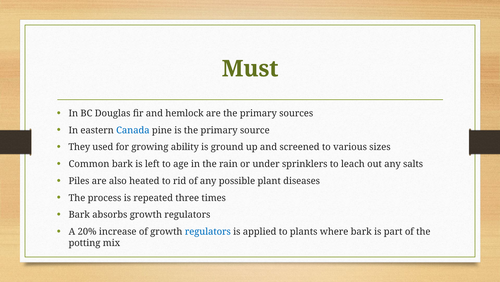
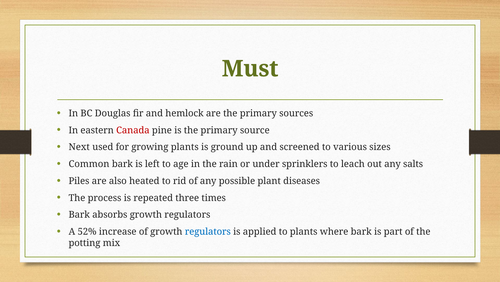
Canada colour: blue -> red (133, 130)
They: They -> Next (79, 147)
growing ability: ability -> plants (185, 147)
20%: 20% -> 52% (87, 231)
